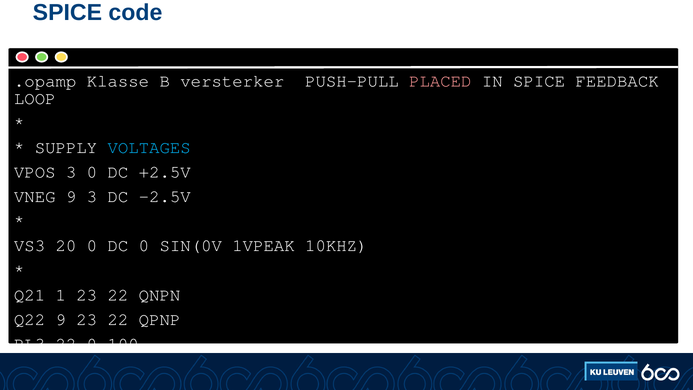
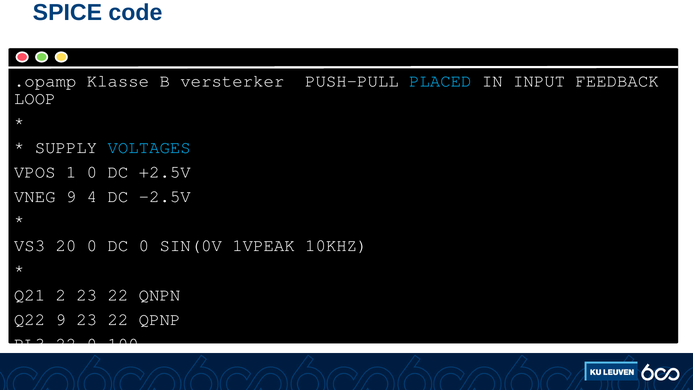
PLACED colour: pink -> light blue (440, 81)
IN SPICE: SPICE -> INPUT (539, 81)
VPOS 3: 3 -> 1 (71, 172)
9 3: 3 -> 4 (92, 197)
1: 1 -> 2 (61, 295)
